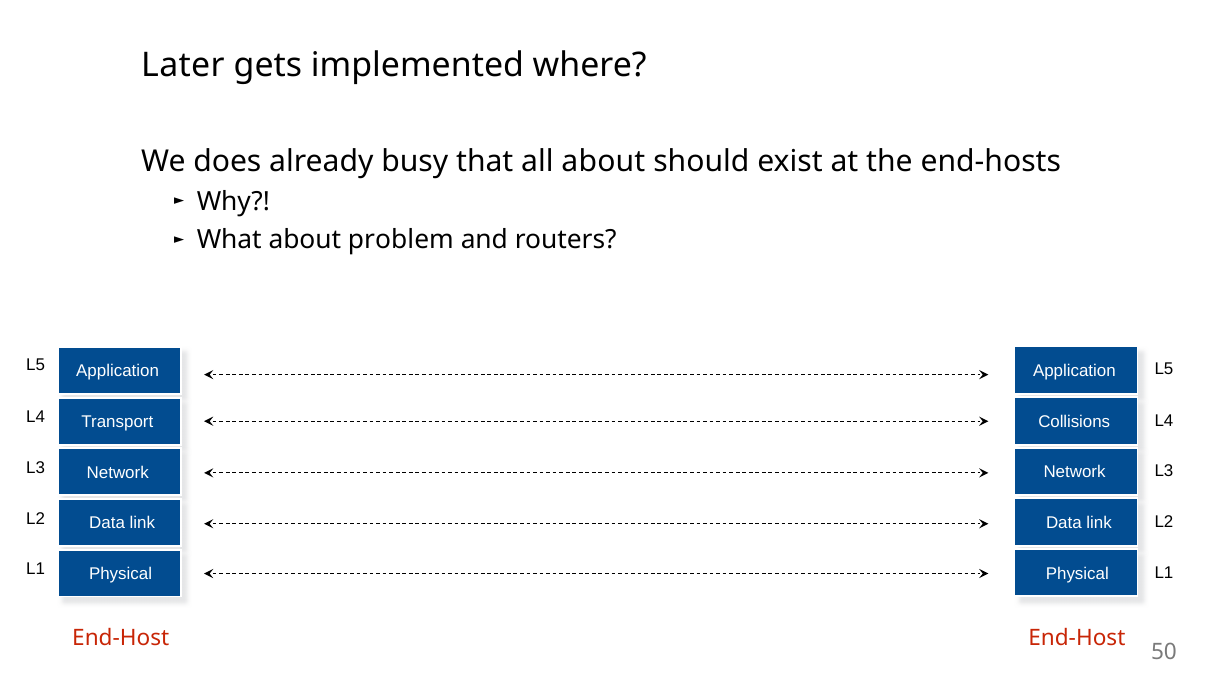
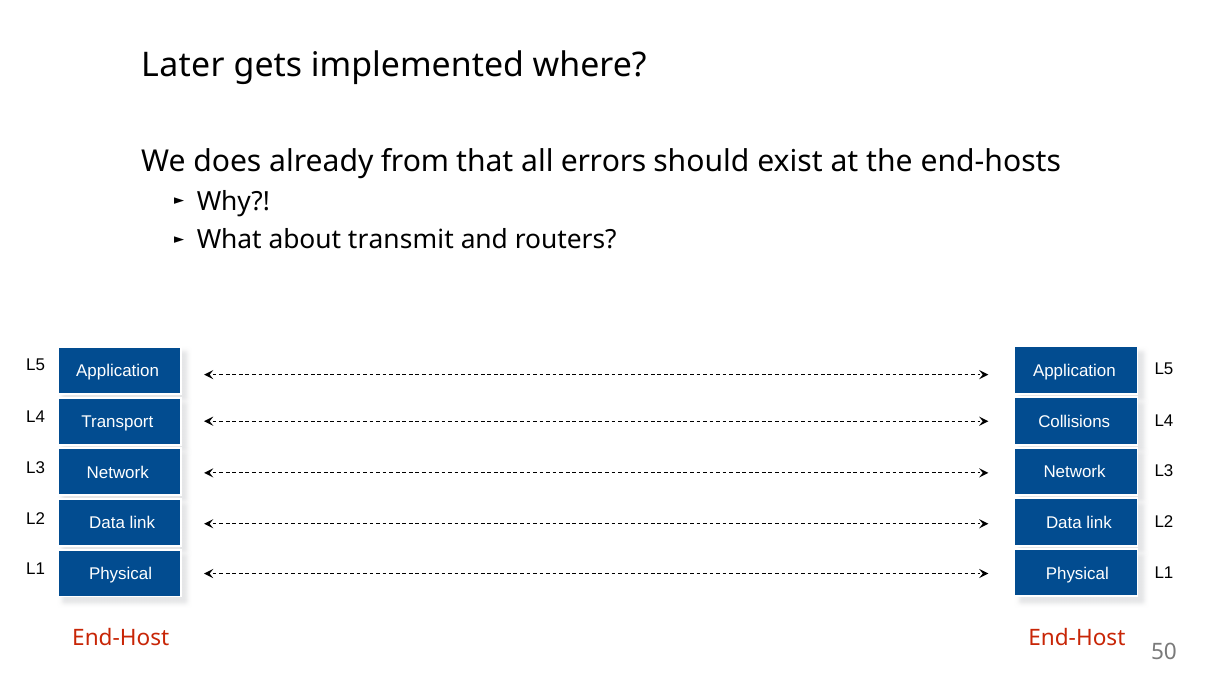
busy: busy -> from (415, 161)
all about: about -> errors (604, 161)
problem: problem -> transmit (401, 240)
